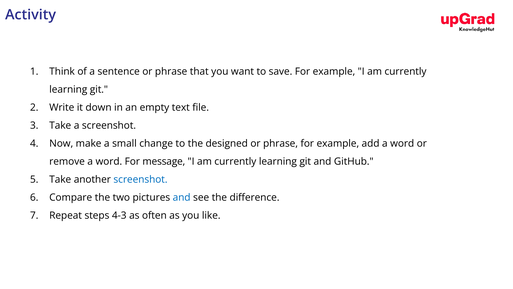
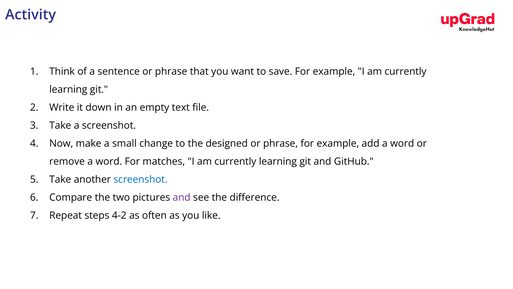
message: message -> matches (164, 161)
and colour: blue -> purple (182, 197)
4-3: 4-3 -> 4-2 (119, 215)
